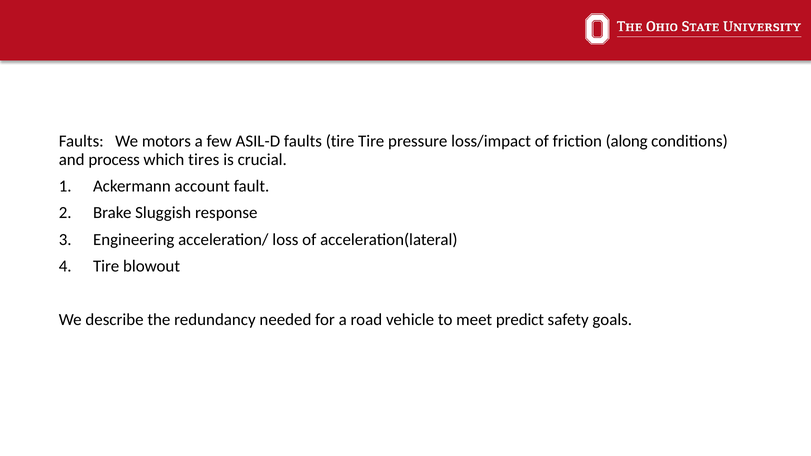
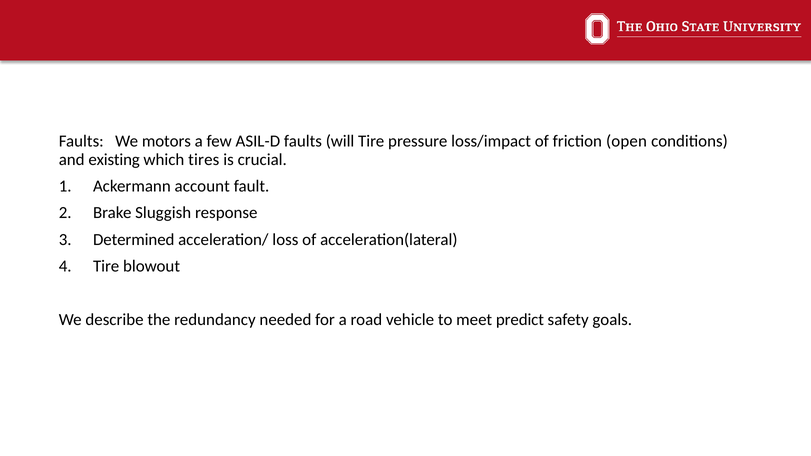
faults tire: tire -> will (340, 141)
along: along -> open (626, 141)
process: process -> existing (114, 160)
Engineering: Engineering -> Determined (134, 240)
